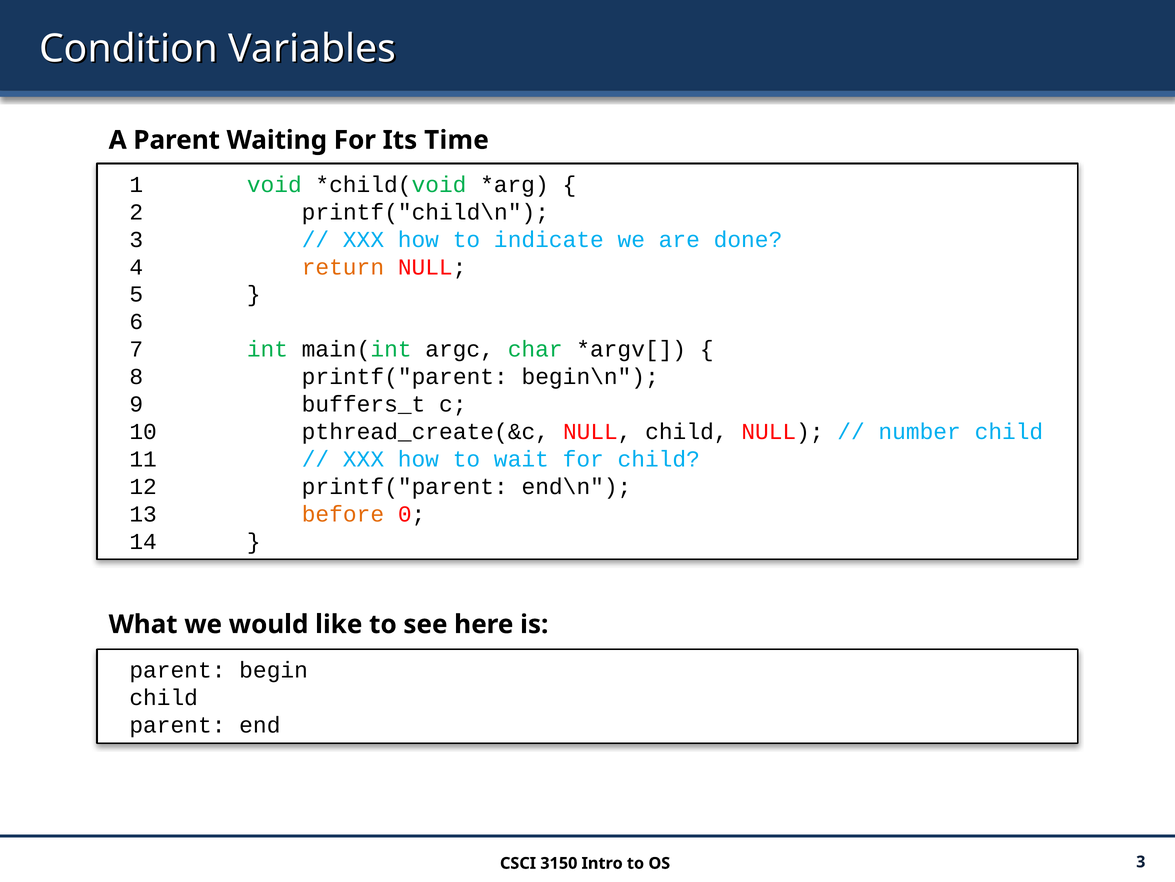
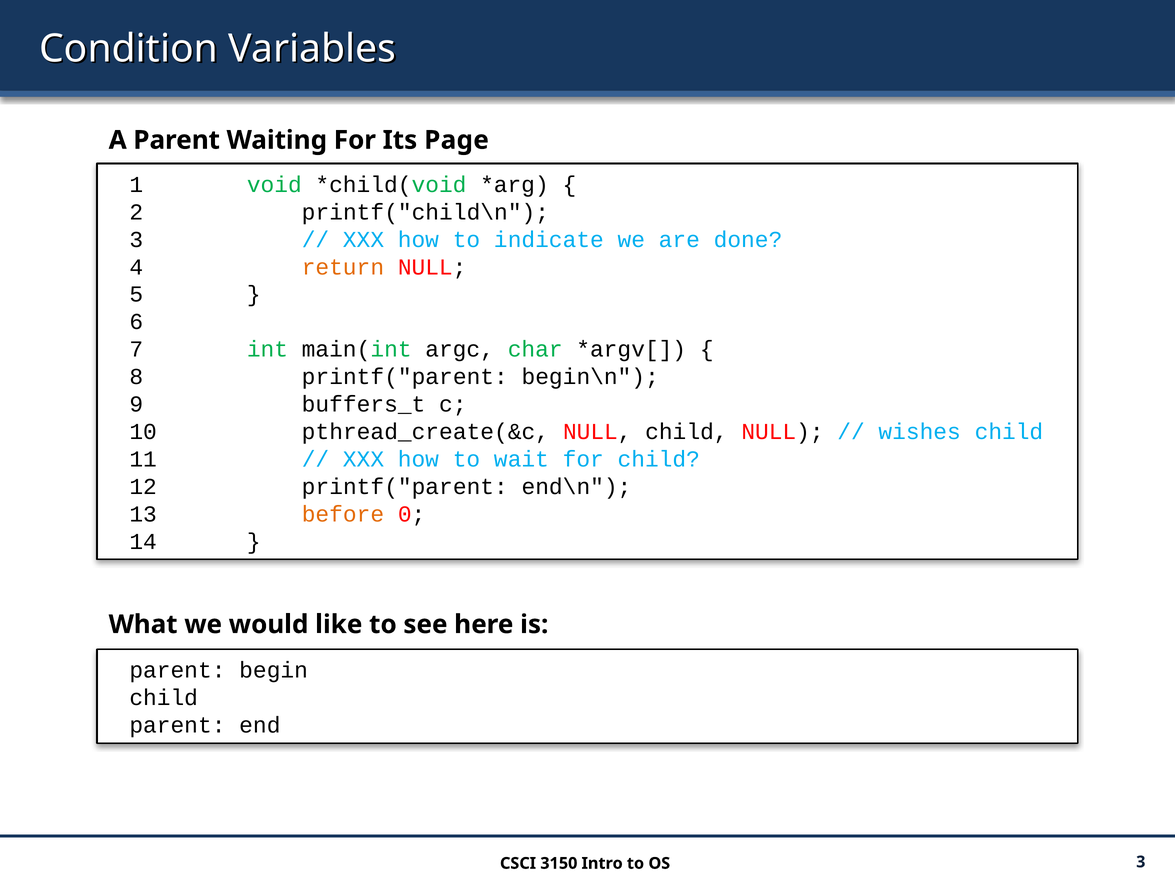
Time: Time -> Page (457, 140)
number: number -> wishes (920, 431)
